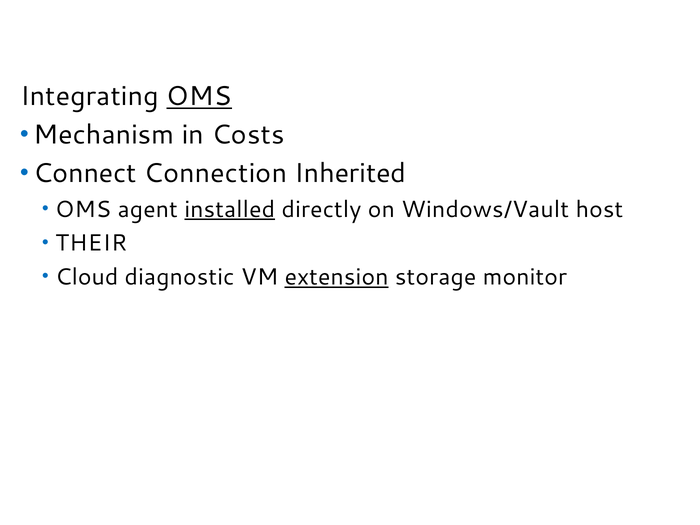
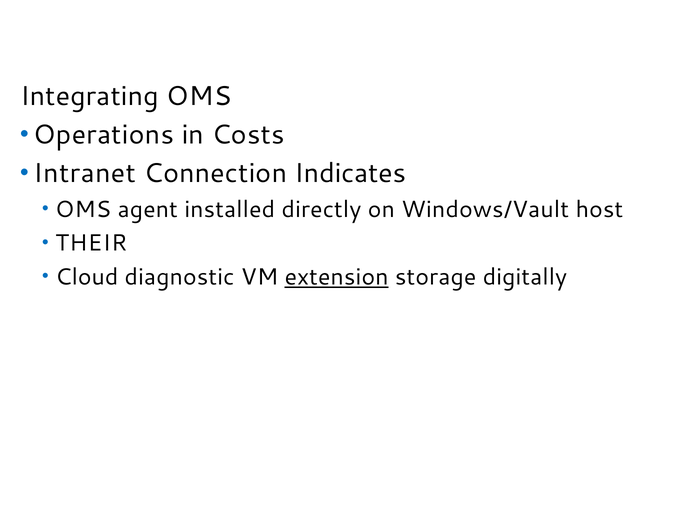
OMS underline: present -> none (199, 96)
Mechanism: Mechanism -> Operations (104, 135)
Connect: Connect -> Intranet (85, 173)
Inherited: Inherited -> Indicates (350, 173)
installed underline: present -> none (230, 209)
monitor: monitor -> digitally (525, 277)
